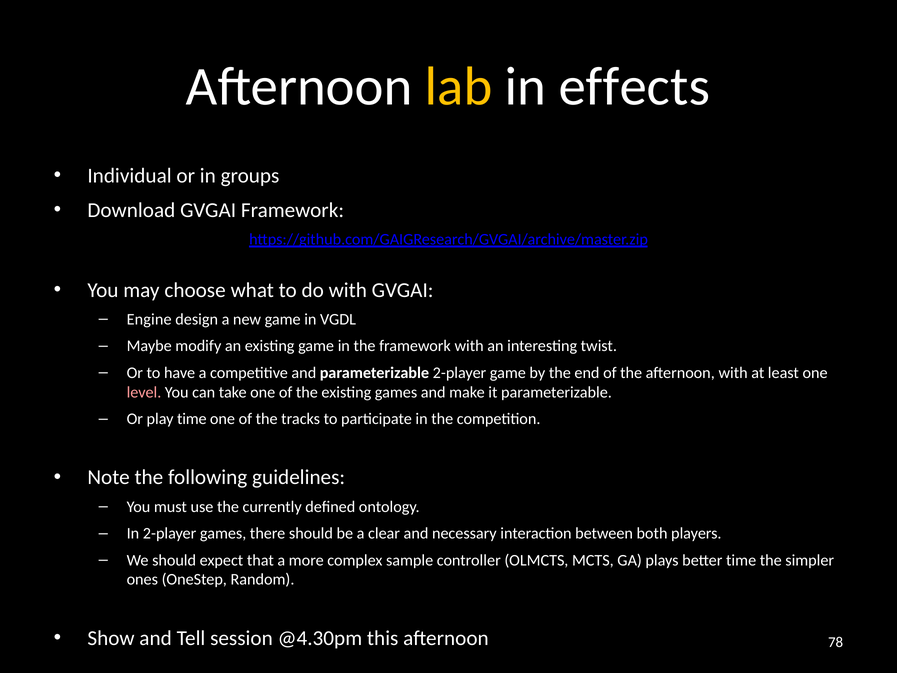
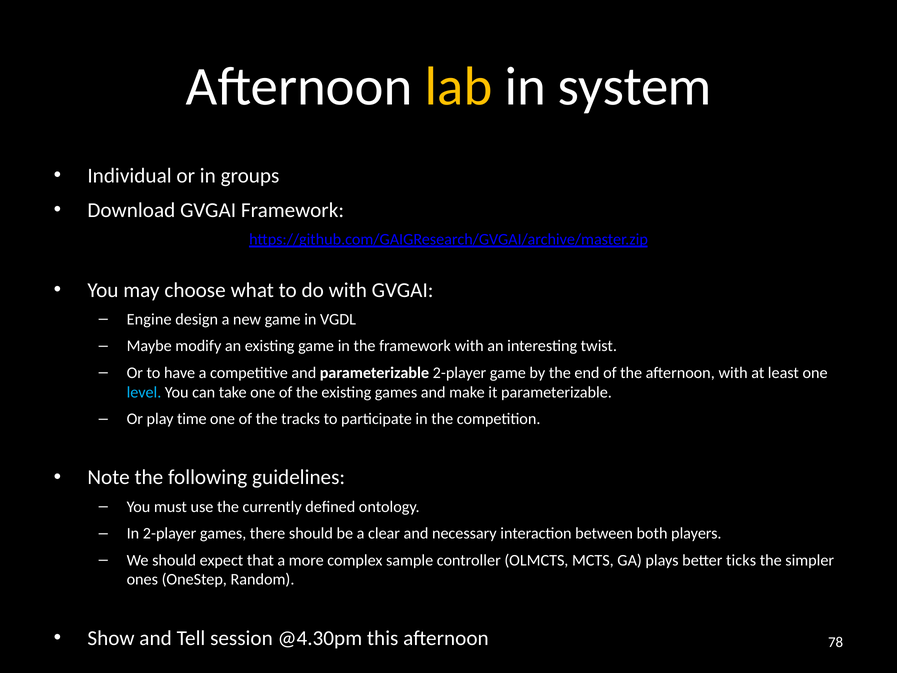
effects: effects -> system (635, 87)
level colour: pink -> light blue (144, 392)
better time: time -> ticks (741, 560)
